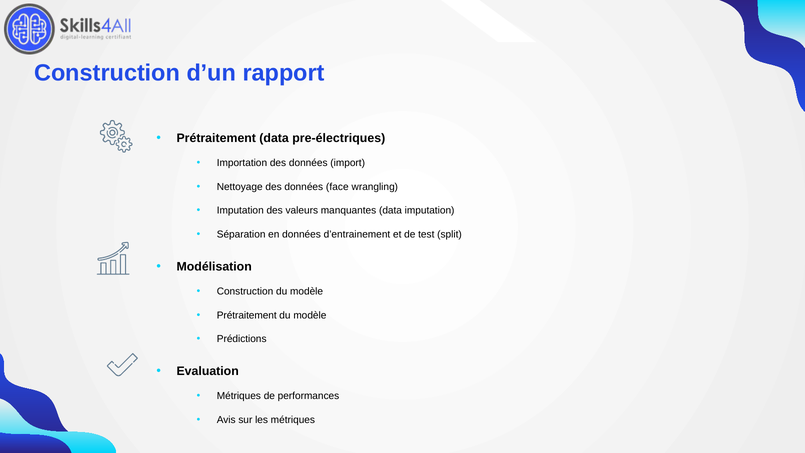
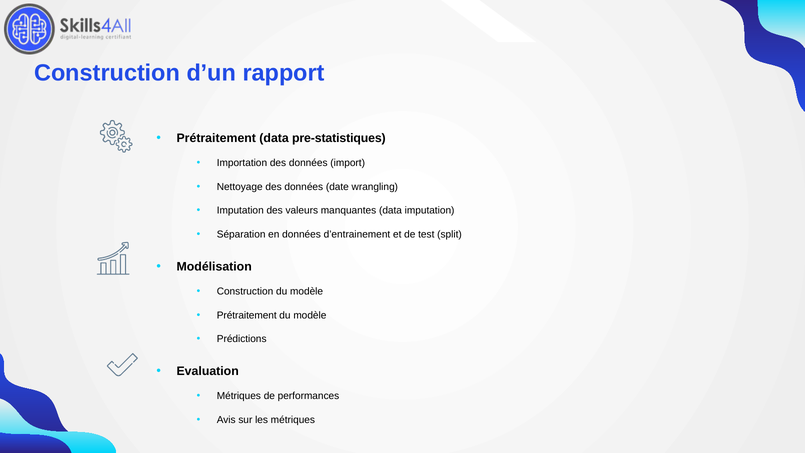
pre-électriques: pre-électriques -> pre-statistiques (339, 138)
face: face -> date (337, 187)
